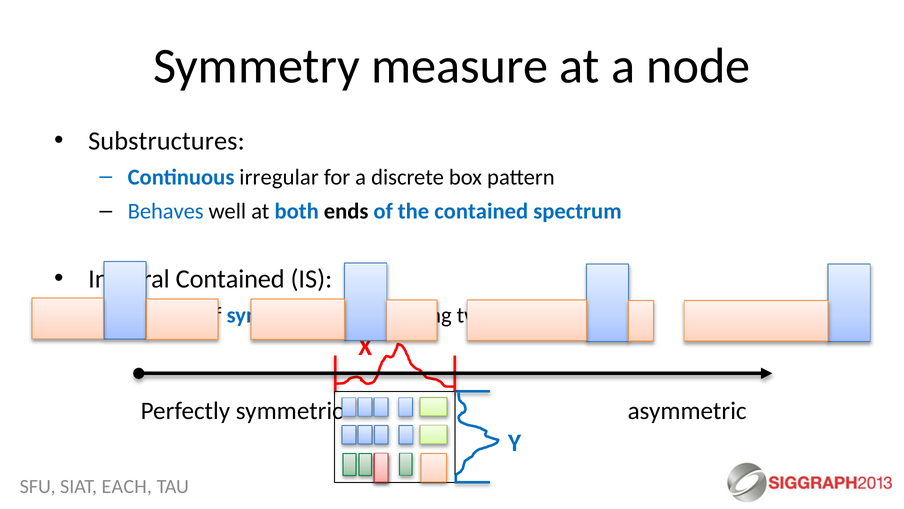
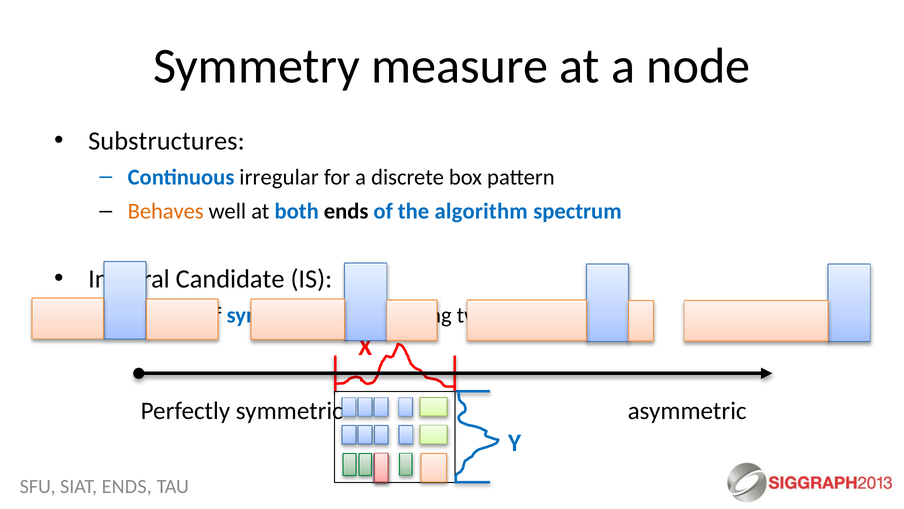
Behaves colour: blue -> orange (166, 211)
the contained: contained -> algorithm (481, 211)
Contained: Contained -> Candidate (230, 279)
SIAT EACH: EACH -> ENDS (127, 486)
